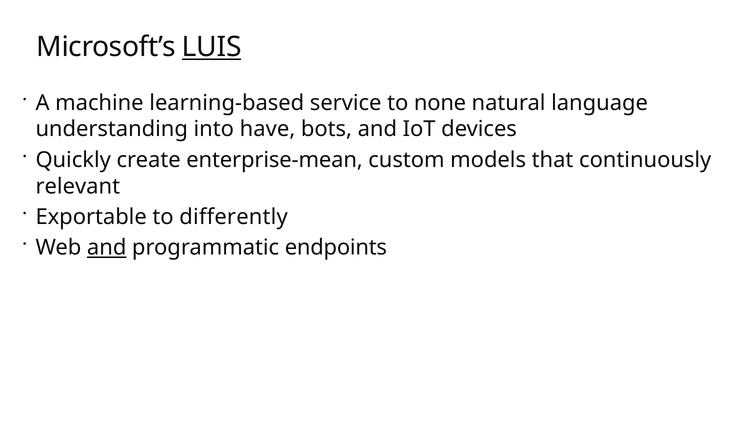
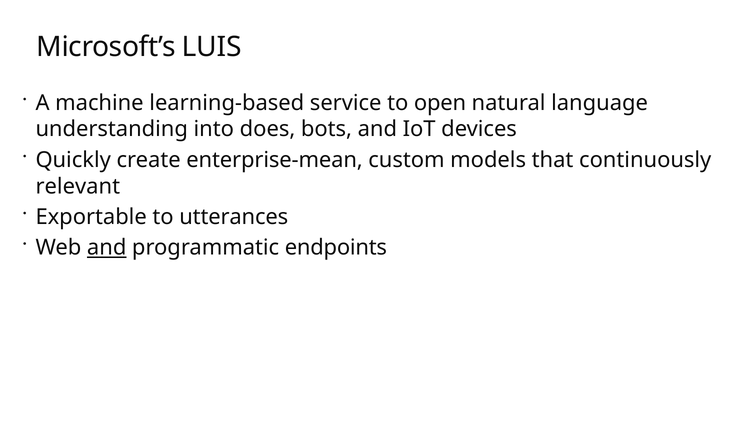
LUIS underline: present -> none (212, 47)
none: none -> open (440, 103)
have: have -> does (268, 129)
differently: differently -> utterances (234, 217)
